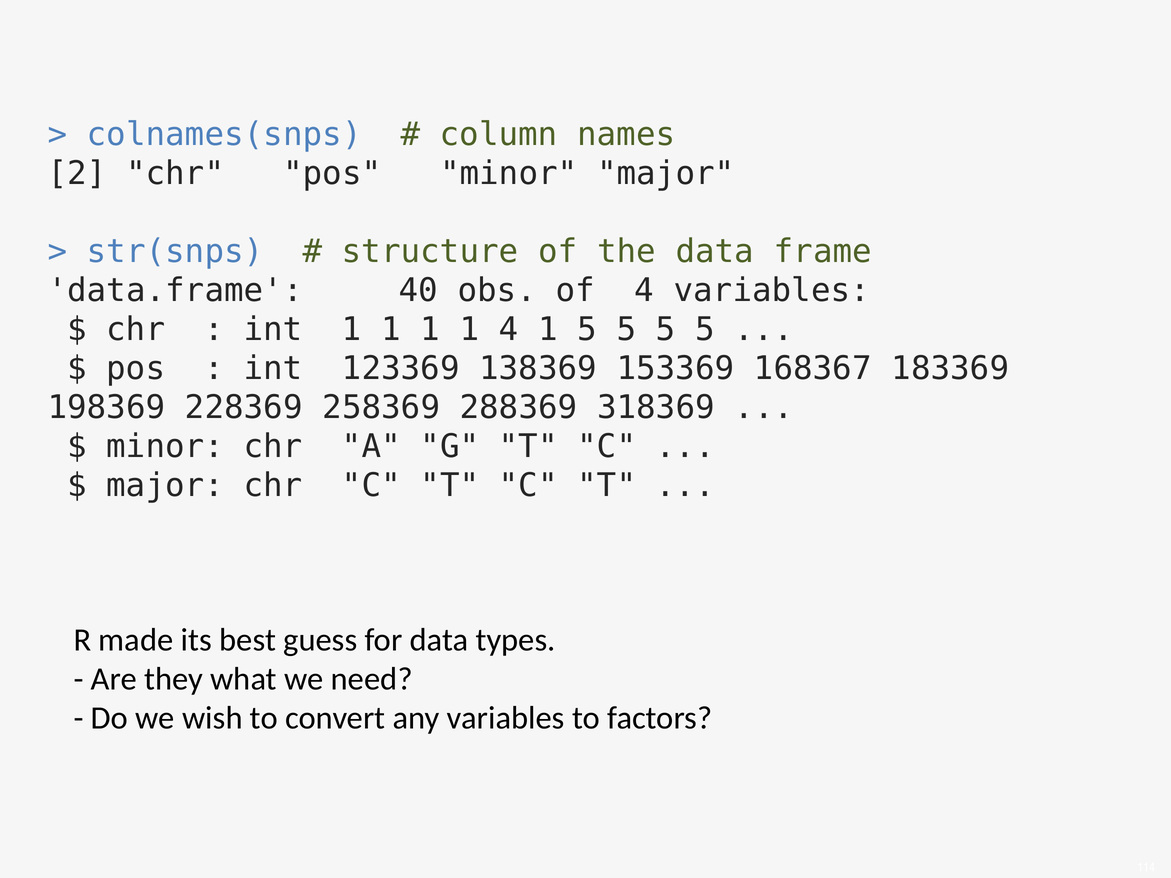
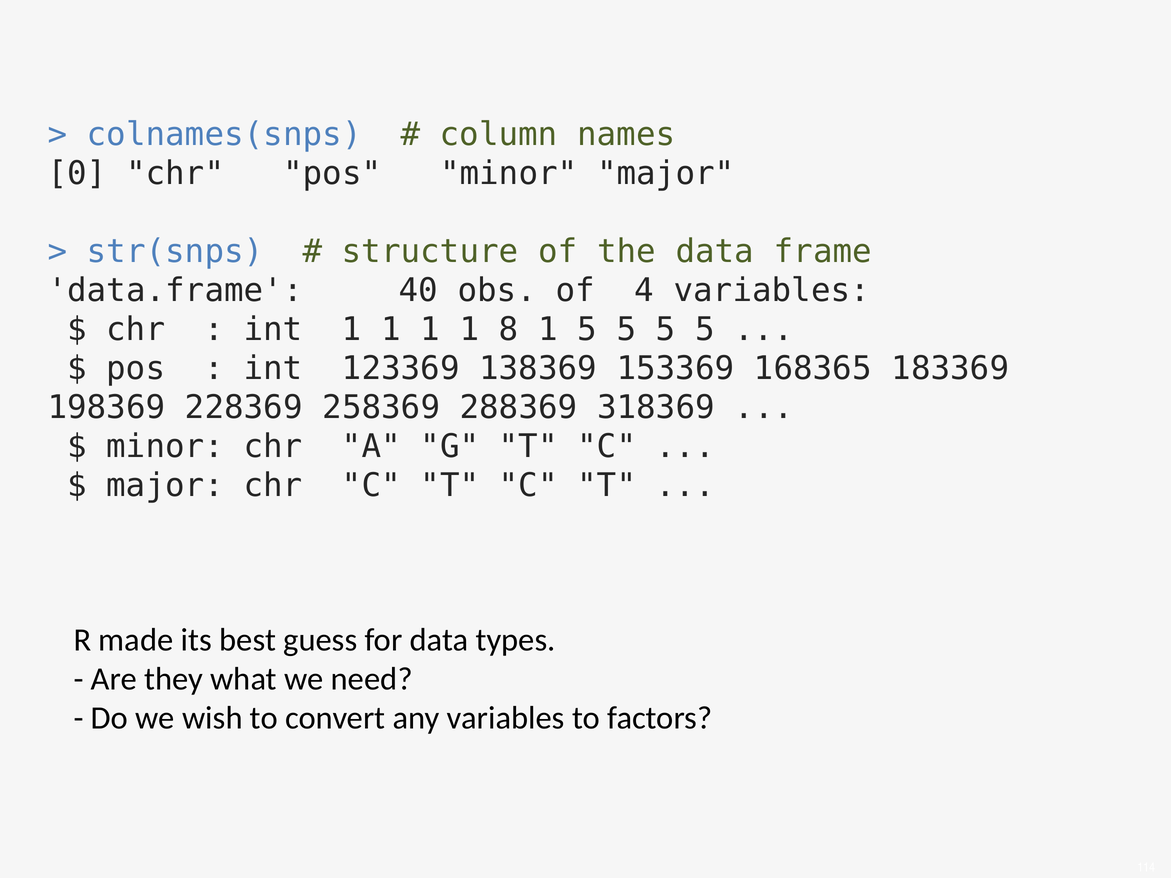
2: 2 -> 0 (77, 173)
1 4: 4 -> 8 (509, 330)
168367: 168367 -> 168365 (813, 369)
